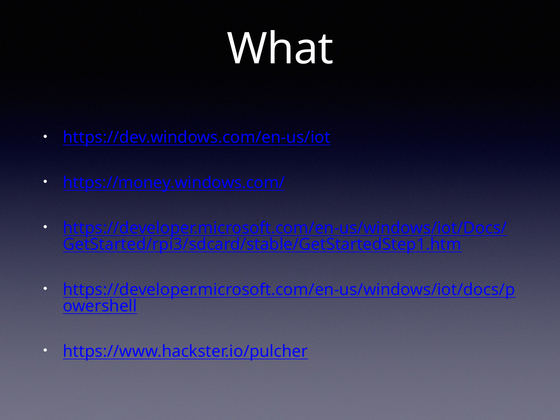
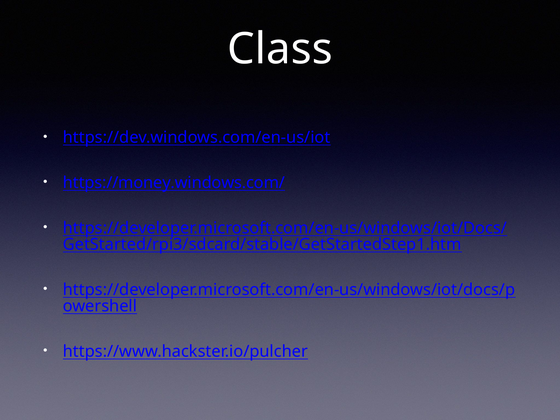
What: What -> Class (280, 49)
